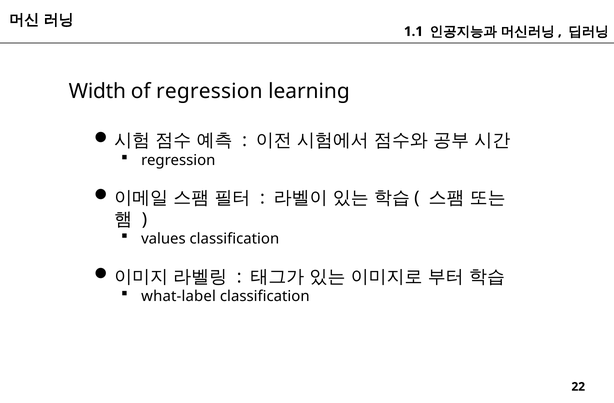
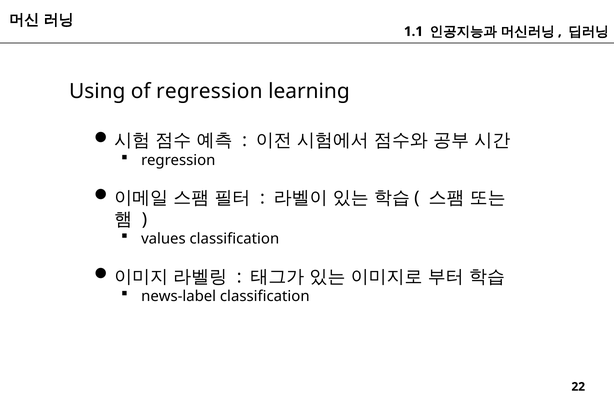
Width: Width -> Using (97, 91)
what-label: what-label -> news-label (179, 296)
